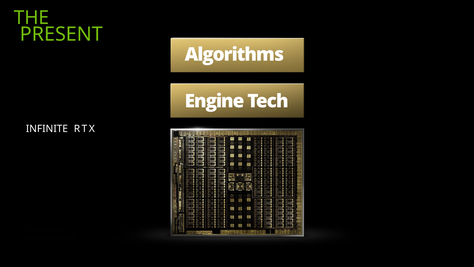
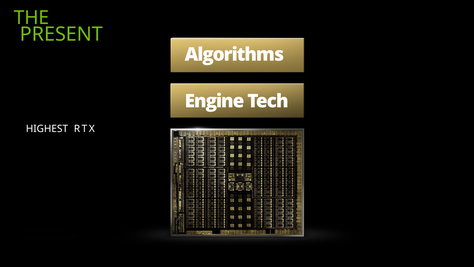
INFINITE: INFINITE -> HIGHEST (47, 129)
